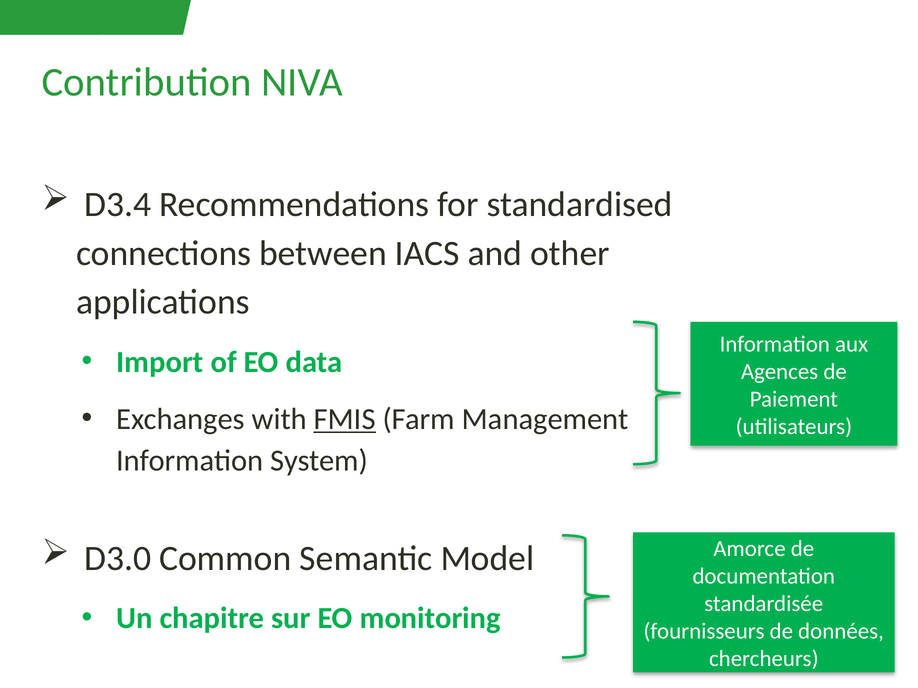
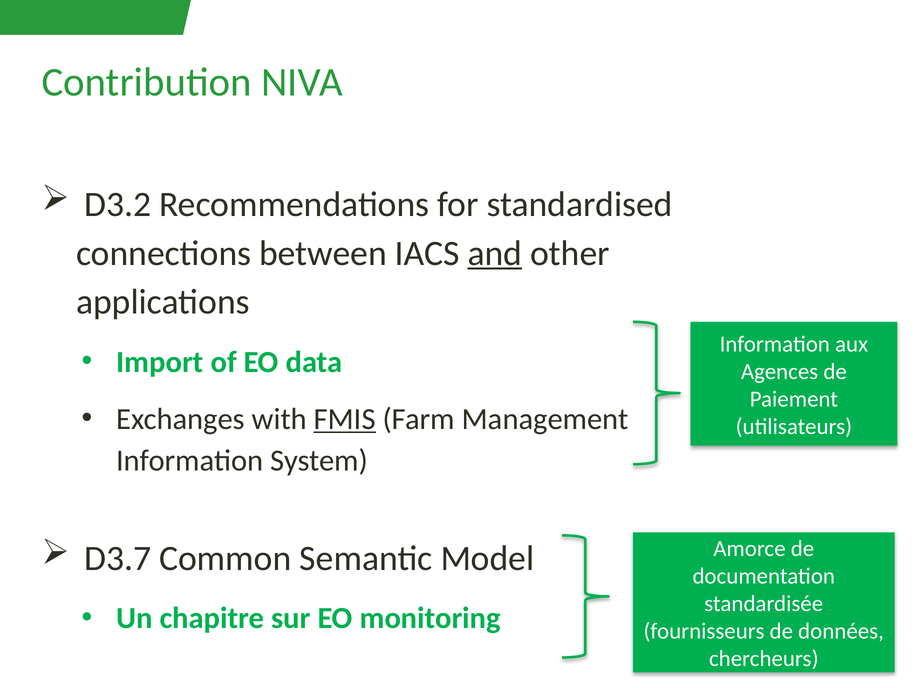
D3.4: D3.4 -> D3.2 (118, 205)
and underline: none -> present (495, 253)
D3.0: D3.0 -> D3.7 (118, 559)
